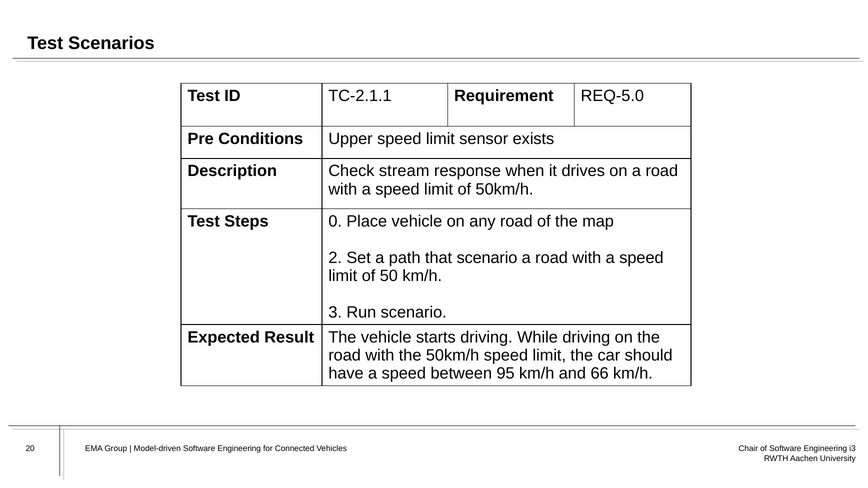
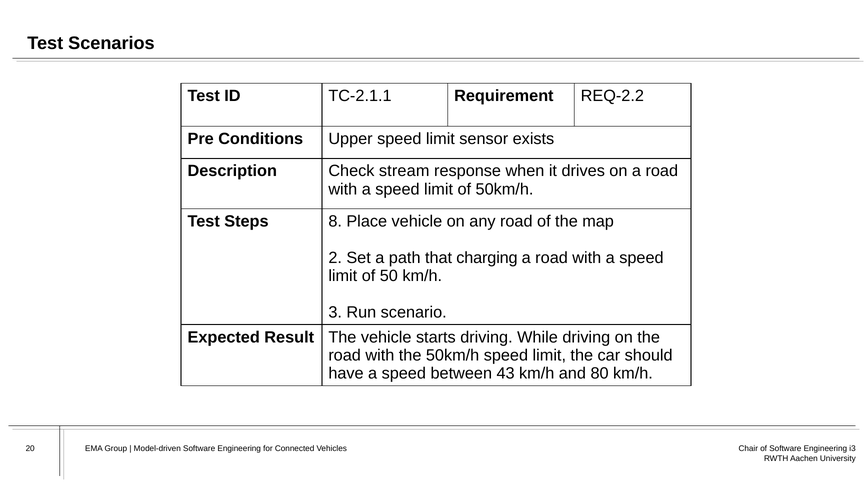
REQ-5.0: REQ-5.0 -> REQ-2.2 (612, 96)
0: 0 -> 8 (335, 221)
that scenario: scenario -> charging (487, 258)
95: 95 -> 43 (506, 374)
66: 66 -> 80 (600, 374)
